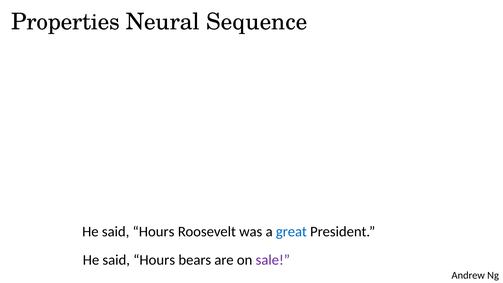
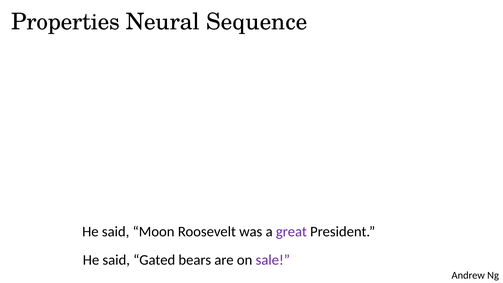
Hours: Hours -> Moon (154, 232)
great colour: blue -> purple (291, 232)
Hours: Hours -> Gated (154, 260)
